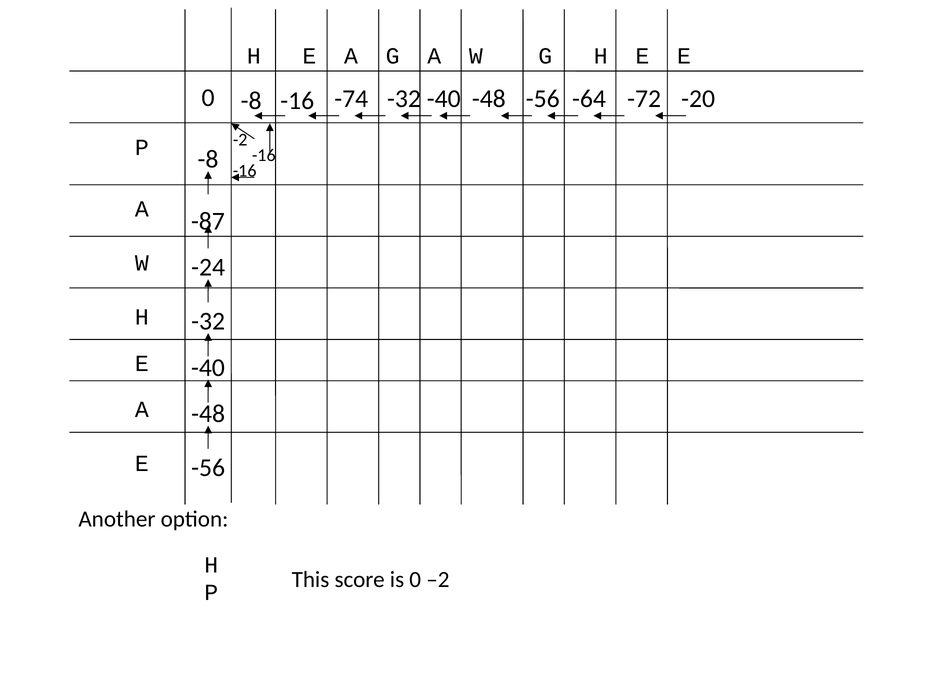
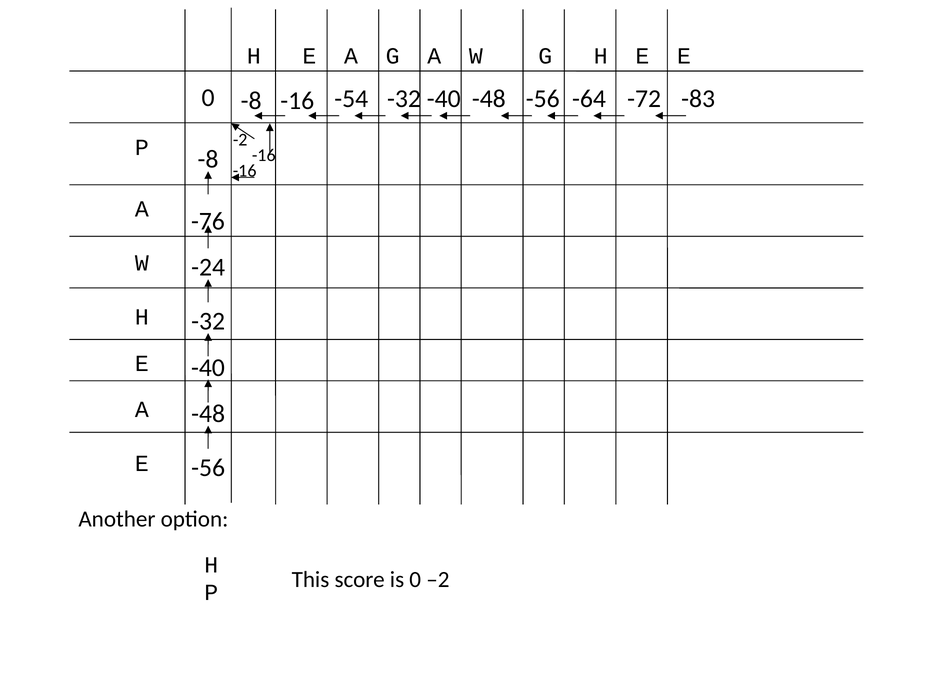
-74: -74 -> -54 (351, 99)
-20: -20 -> -83 (698, 99)
-87: -87 -> -76 (208, 221)
